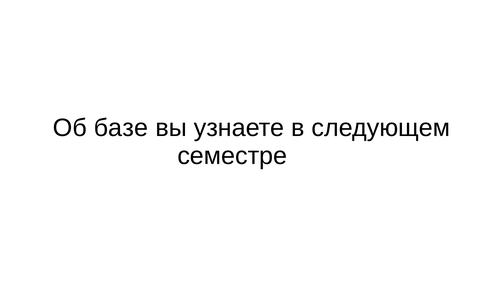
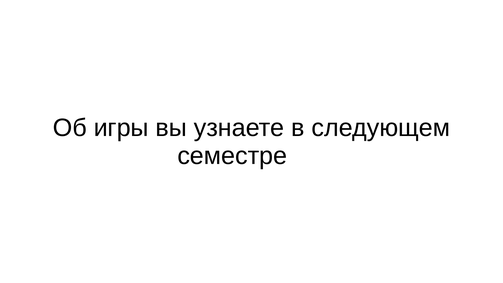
базе: базе -> игры (121, 128)
